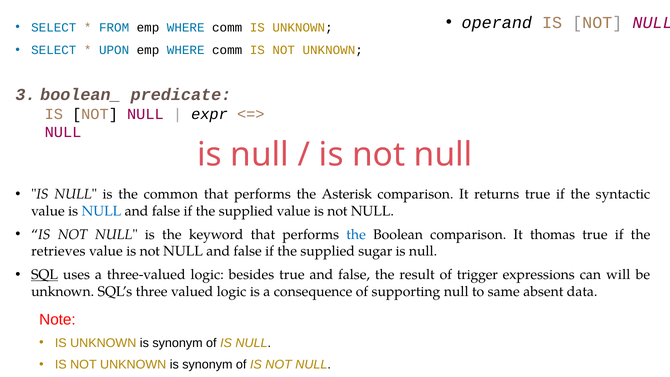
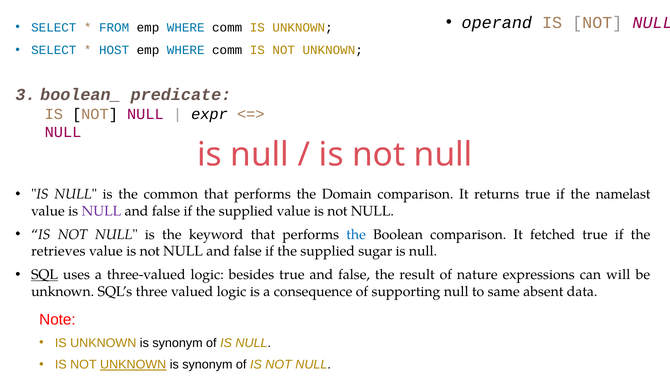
UPON: UPON -> HOST (114, 50)
Asterisk: Asterisk -> Domain (347, 194)
syntactic: syntactic -> namelast (623, 194)
NULL colour: blue -> purple (101, 211)
thomas: thomas -> fetched (553, 234)
trigger: trigger -> nature (477, 275)
UNKNOWN underline: none -> present (133, 365)
